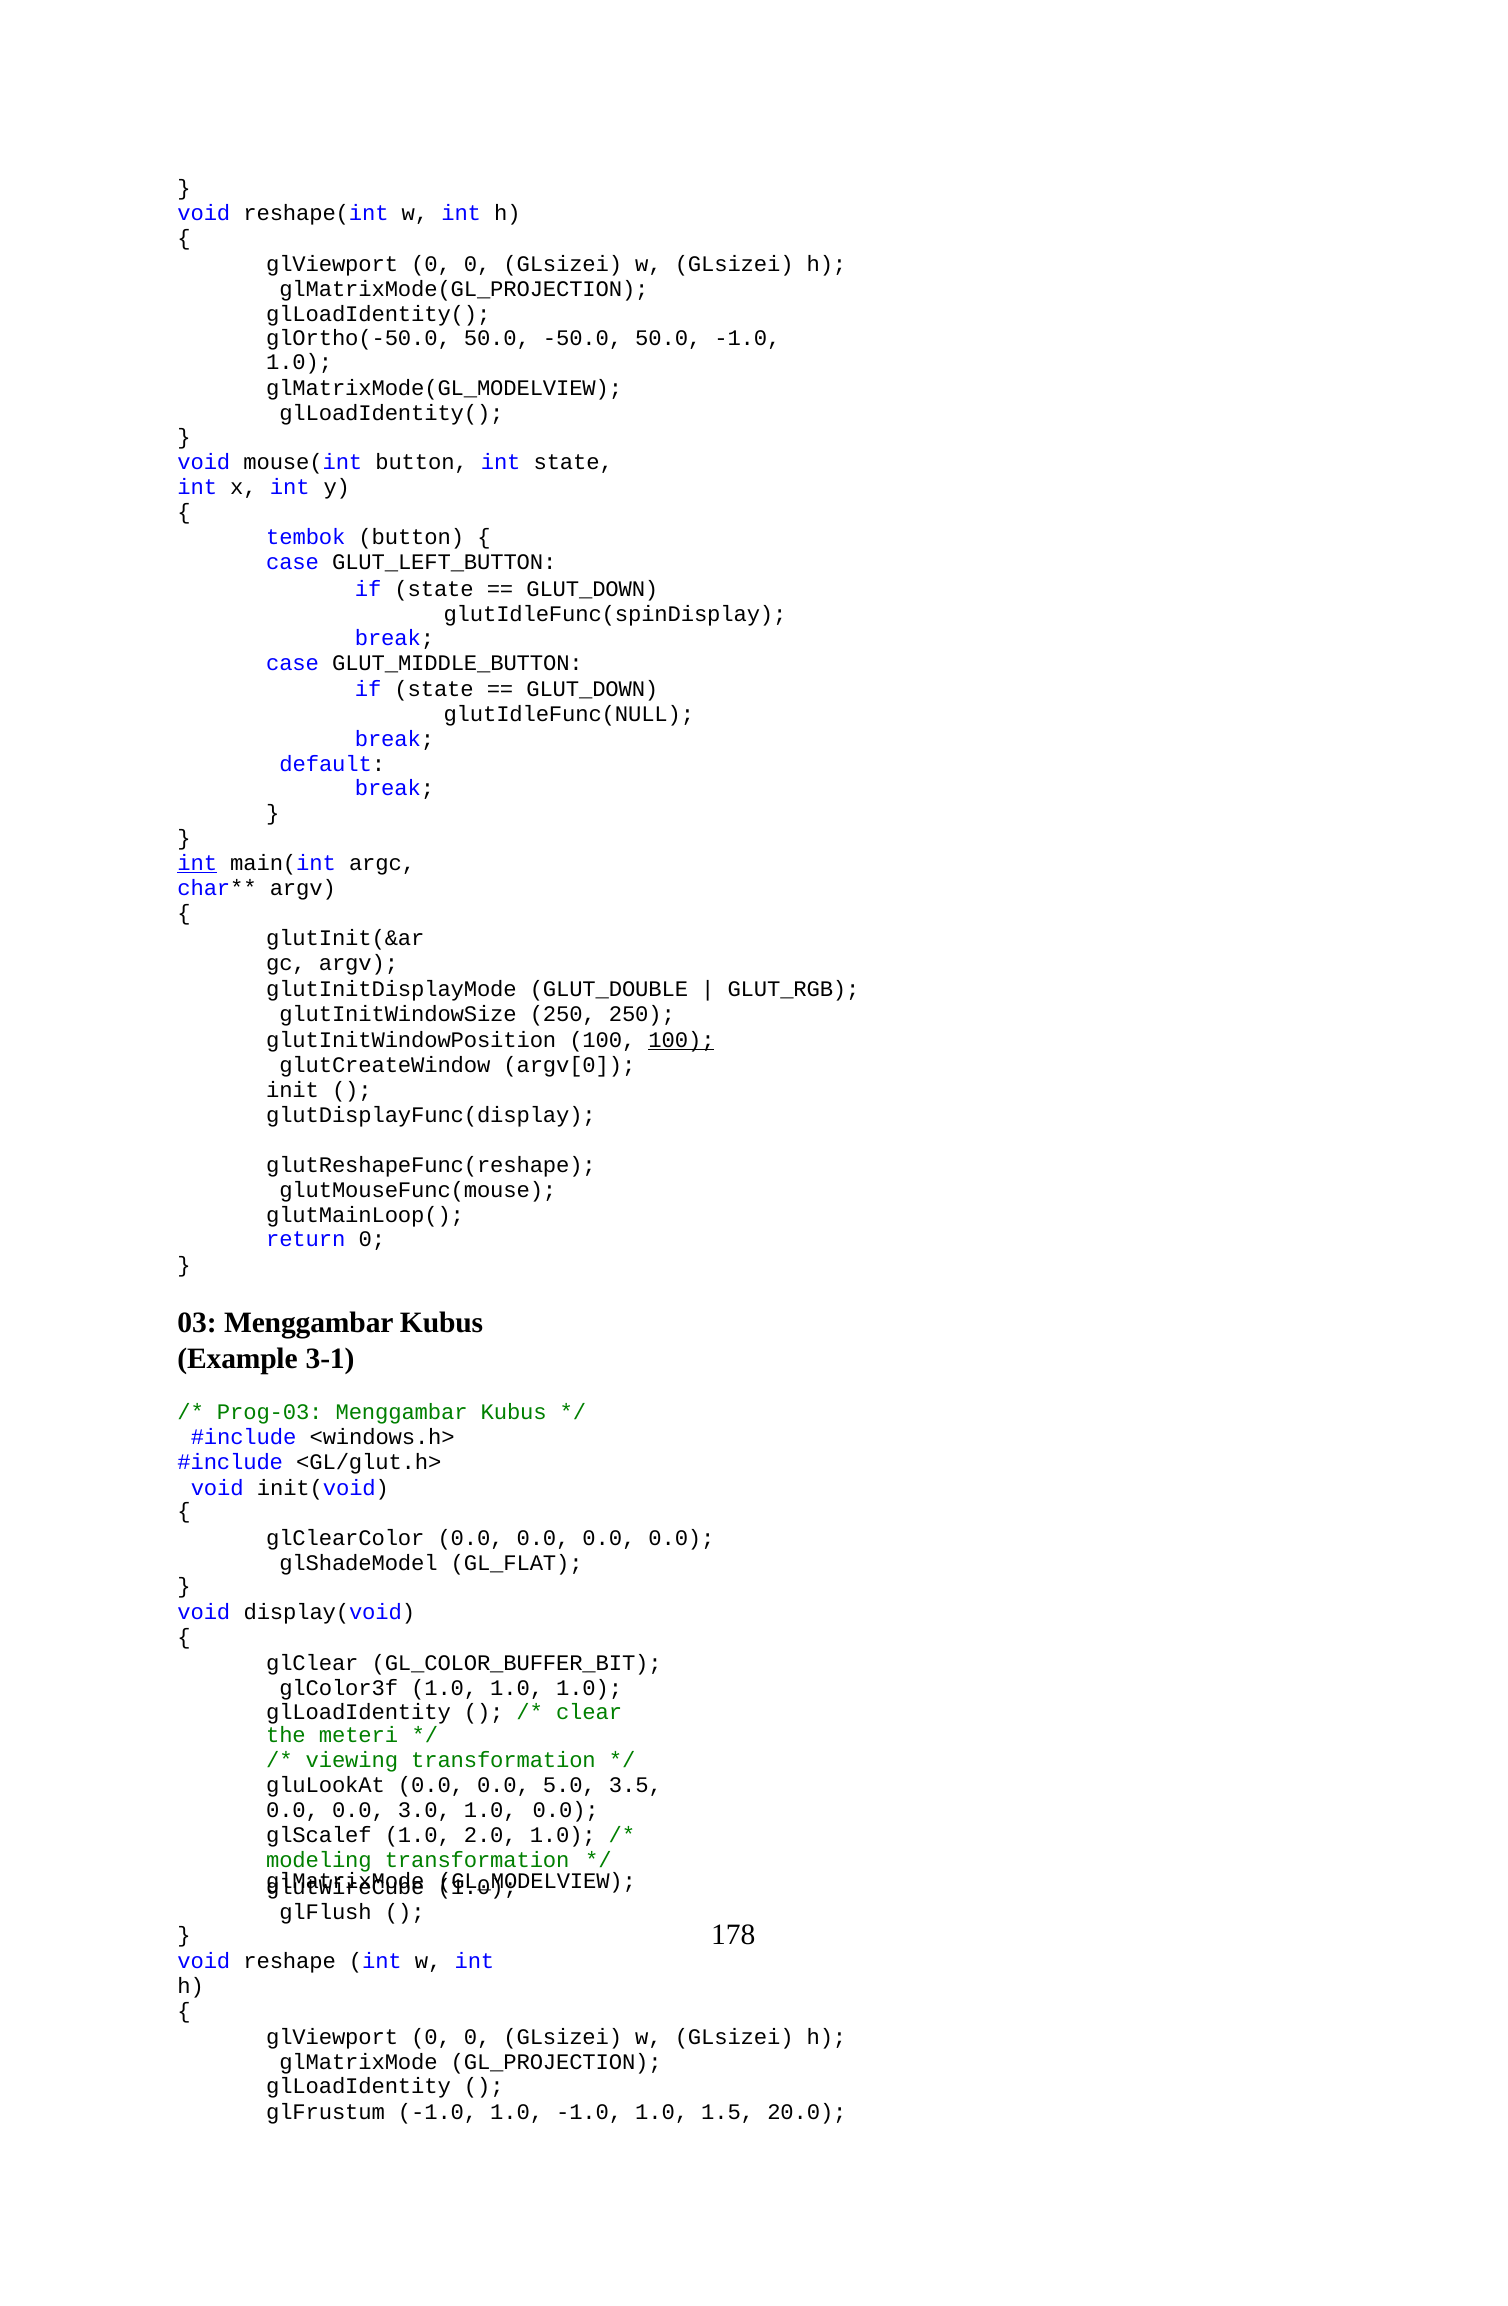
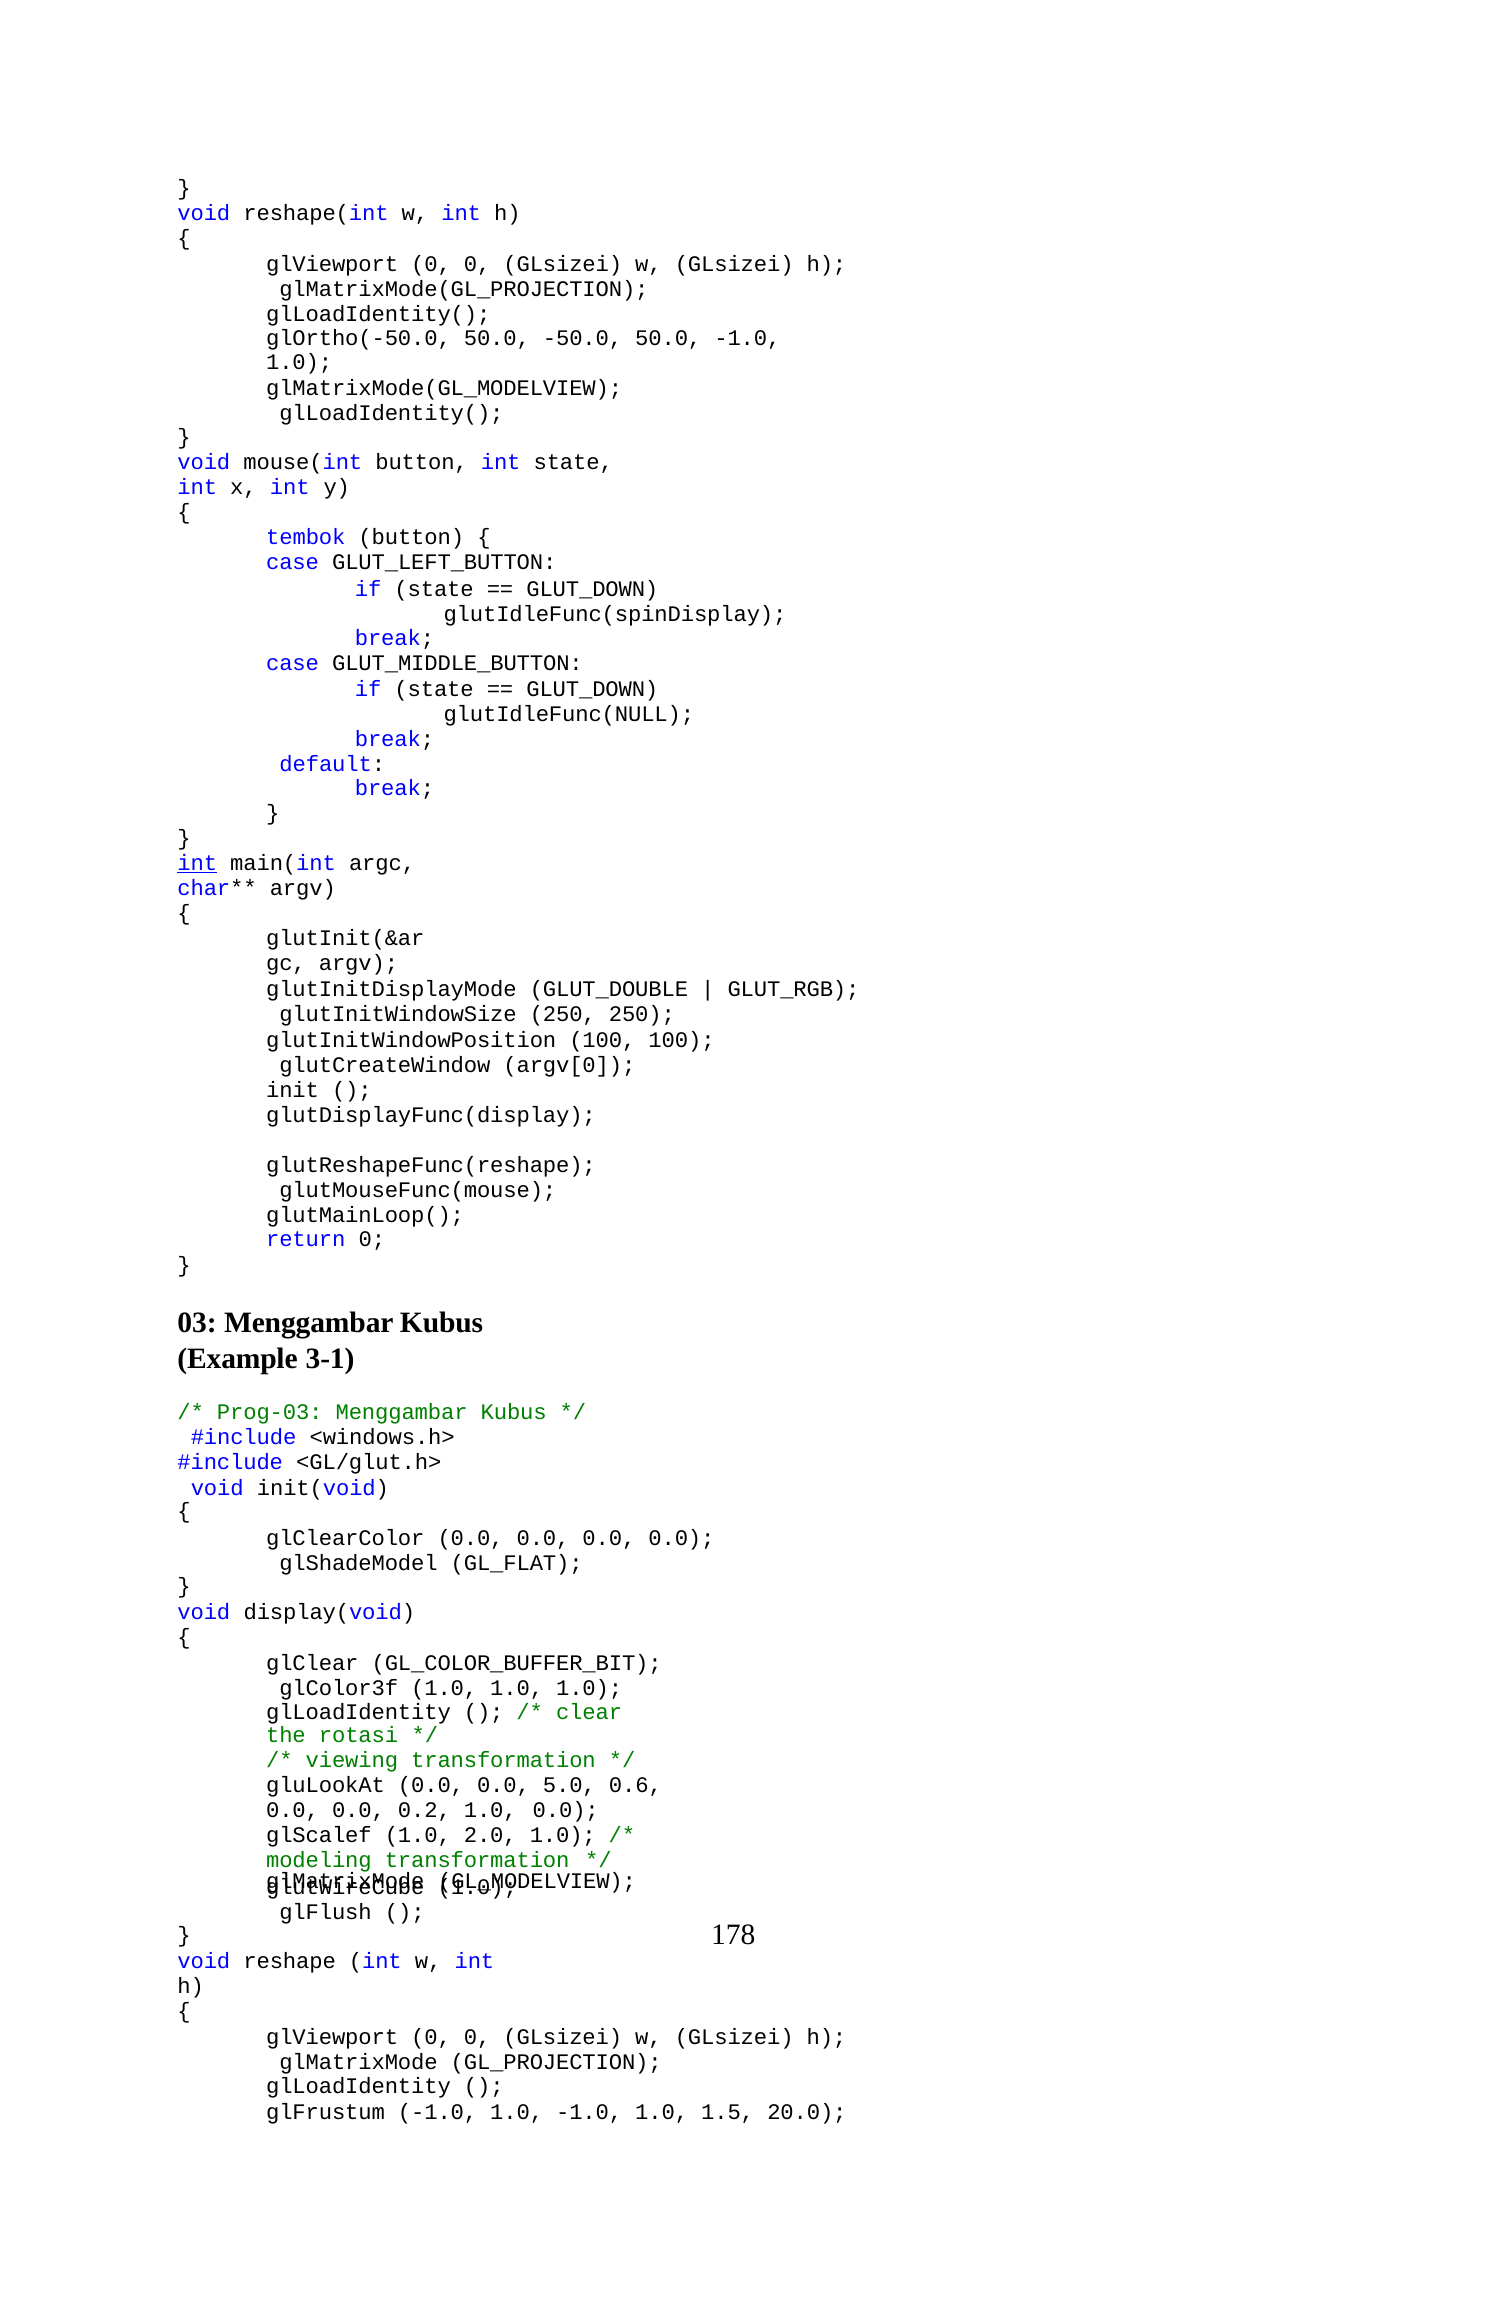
100 underline: present -> none (682, 1040)
meteri: meteri -> rotasi (359, 1736)
3.5: 3.5 -> 0.6 (635, 1786)
3.0: 3.0 -> 0.2 (424, 1811)
